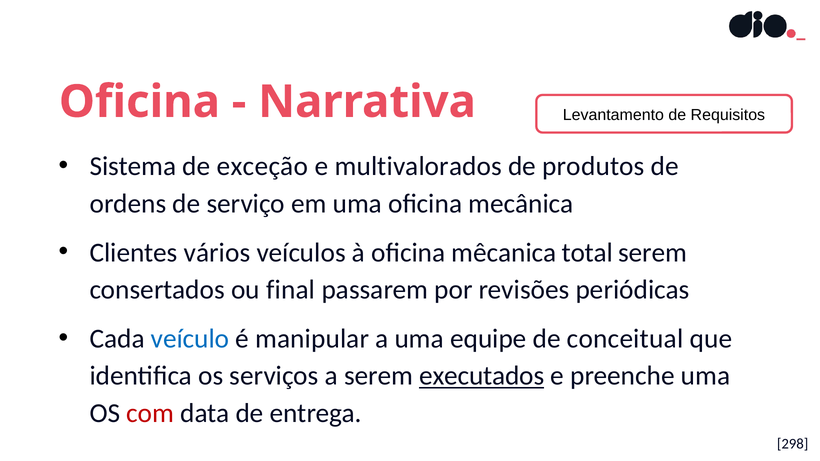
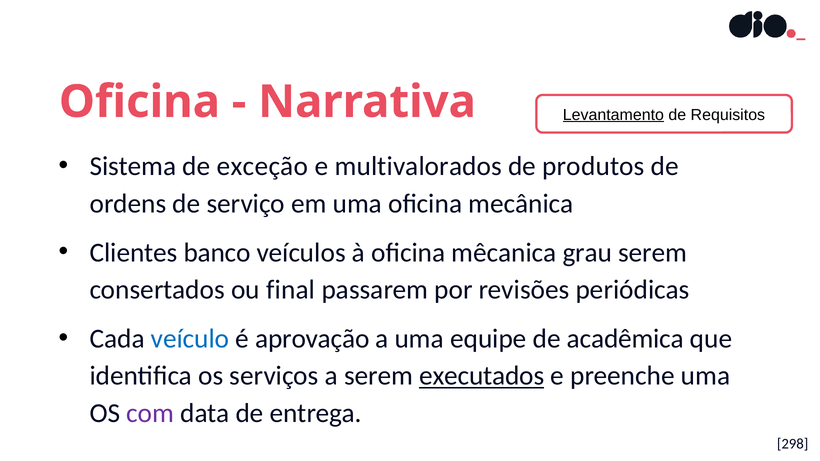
Levantamento underline: none -> present (613, 115)
vários: vários -> banco (217, 253)
total: total -> grau (587, 253)
manipular: manipular -> aprovação (312, 339)
conceitual: conceitual -> acadêmica (625, 339)
com colour: red -> purple (150, 414)
